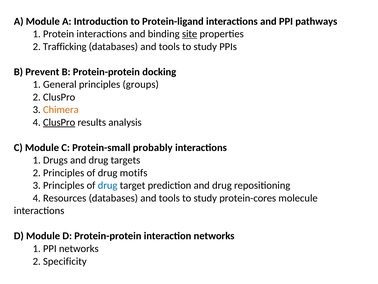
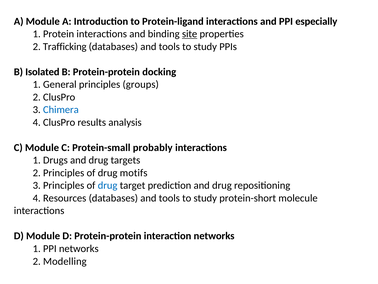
pathways: pathways -> especially (316, 21)
Prevent: Prevent -> Isolated (42, 72)
Chimera colour: orange -> blue (61, 110)
ClusPro underline: present -> none (59, 122)
protein-cores: protein-cores -> protein-short (248, 198)
Specificity: Specificity -> Modelling (65, 261)
